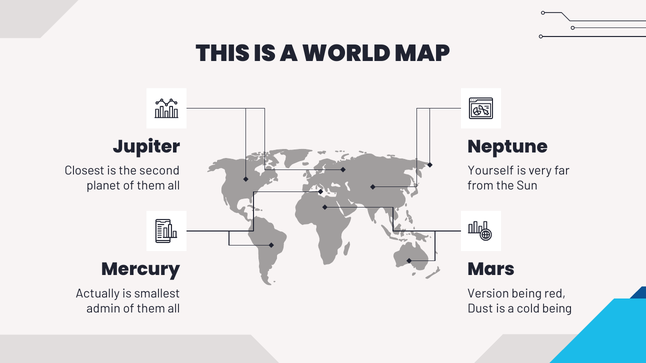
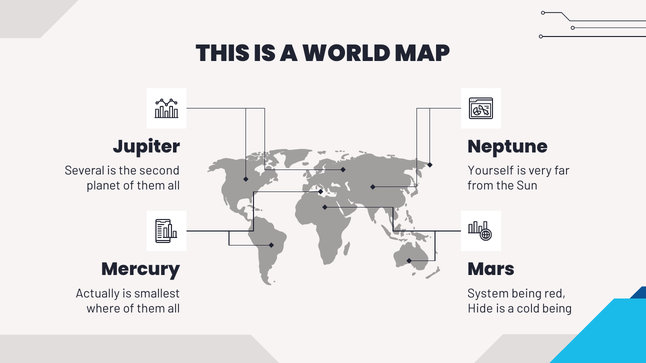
Closest: Closest -> Several (85, 171)
Version: Version -> System (488, 294)
admin: admin -> where (103, 309)
Dust: Dust -> Hide (480, 309)
